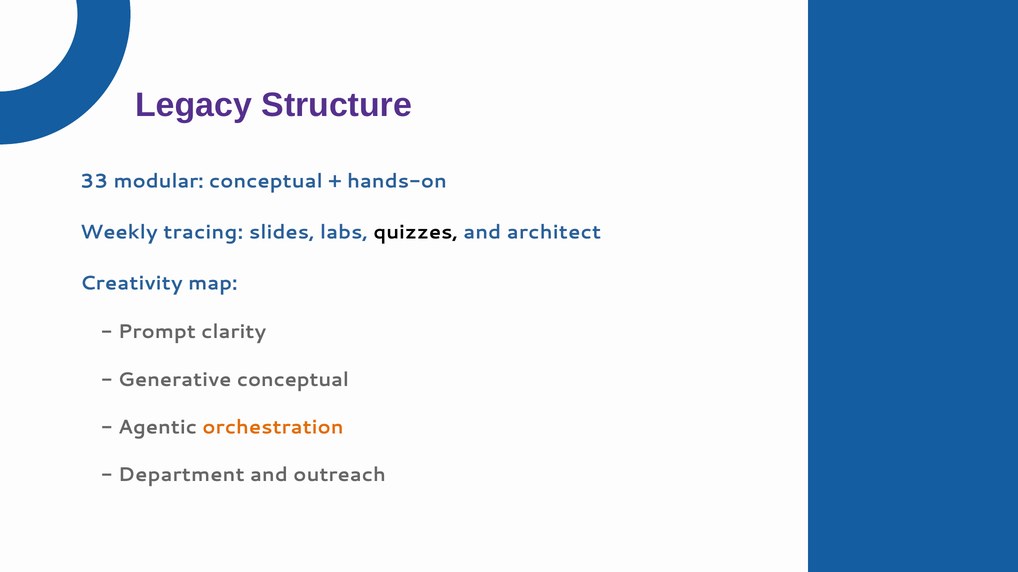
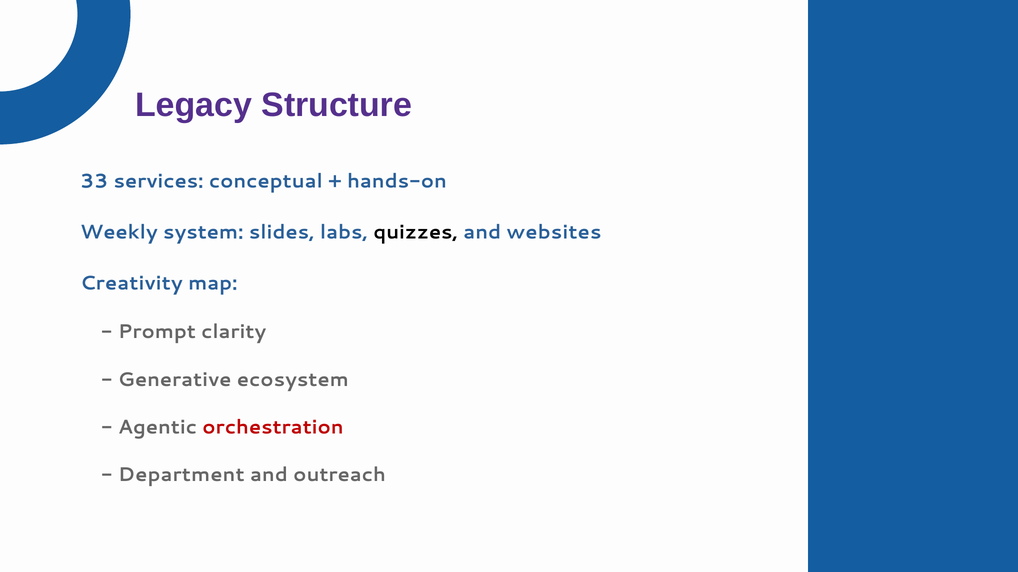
modular: modular -> services (159, 181)
tracing: tracing -> system (203, 233)
architect: architect -> websites (554, 233)
Generative conceptual: conceptual -> ecosystem (293, 380)
orchestration colour: orange -> red (273, 428)
